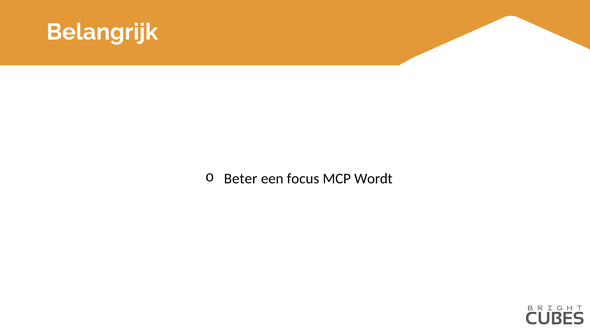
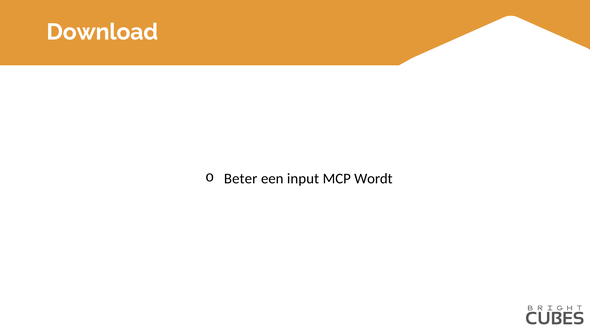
Belangrijk: Belangrijk -> Download (102, 32)
focus: focus -> input (303, 179)
